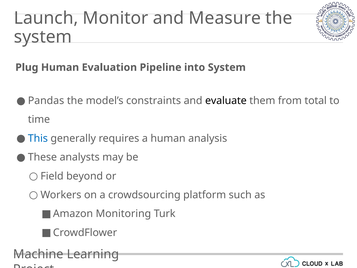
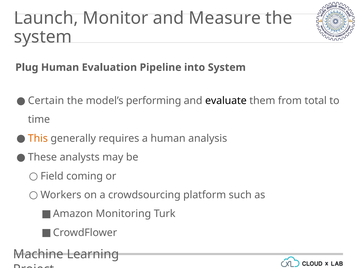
Pandas: Pandas -> Certain (46, 101)
constraints: constraints -> performing (154, 101)
This colour: blue -> orange (38, 138)
beyond: beyond -> coming (85, 176)
